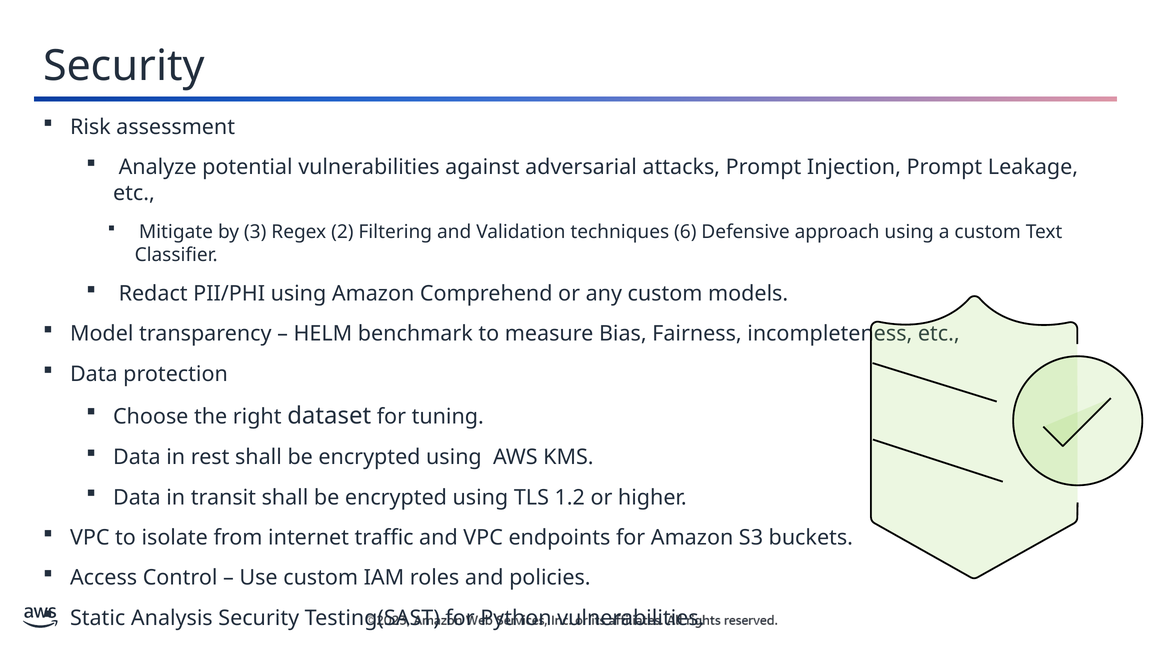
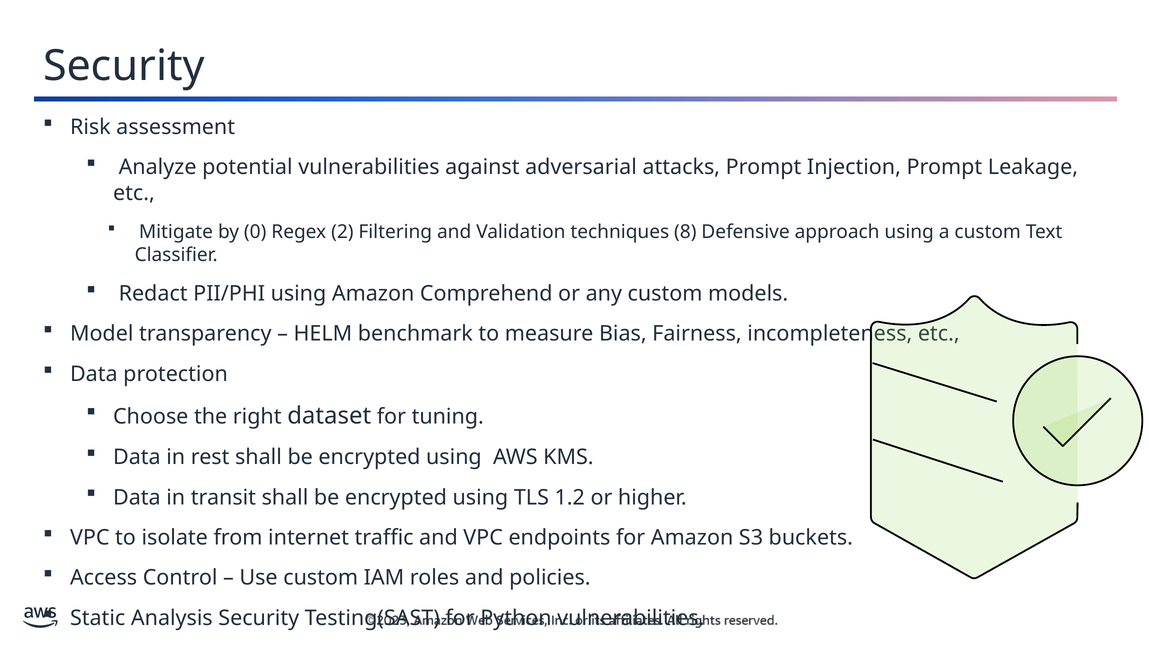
3: 3 -> 0 (255, 232)
6: 6 -> 8 (685, 232)
